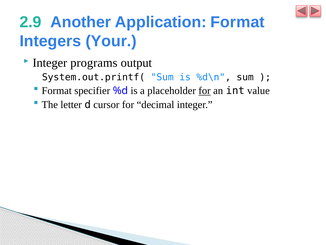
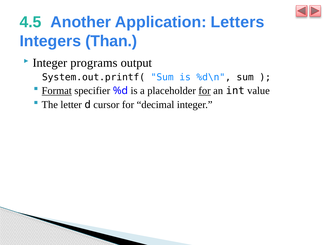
2.9: 2.9 -> 4.5 (31, 22)
Application Format: Format -> Letters (238, 22)
Your: Your -> Than (111, 41)
Format underline: none -> present (57, 91)
